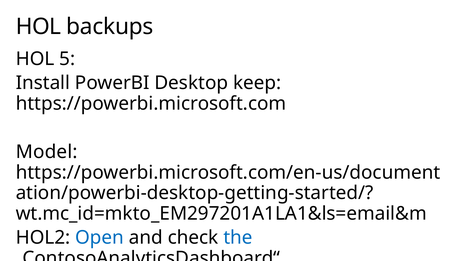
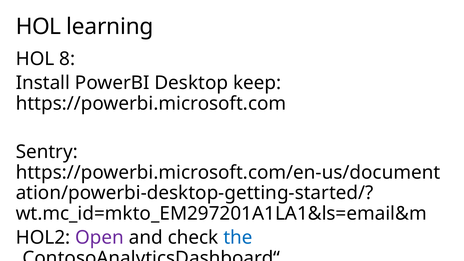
backups: backups -> learning (110, 27)
5: 5 -> 8 (67, 59)
Model: Model -> Sentry (47, 152)
Open colour: blue -> purple (100, 238)
